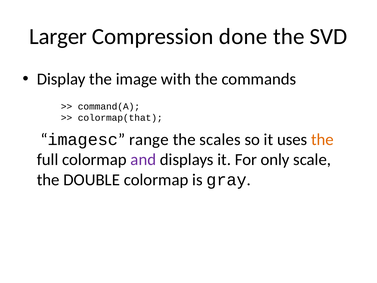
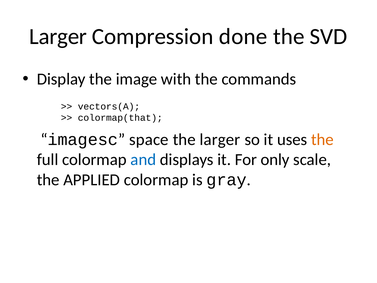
command(A: command(A -> vectors(A (109, 106)
range: range -> space (149, 139)
the scales: scales -> larger (220, 139)
and colour: purple -> blue (143, 160)
DOUBLE: DOUBLE -> APPLIED (92, 180)
